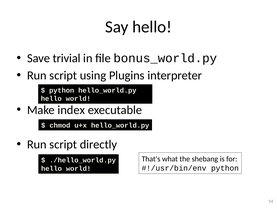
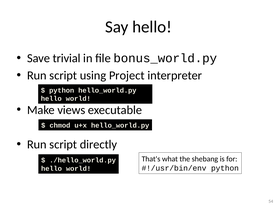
Plugins: Plugins -> Project (127, 75)
index: index -> views (71, 110)
